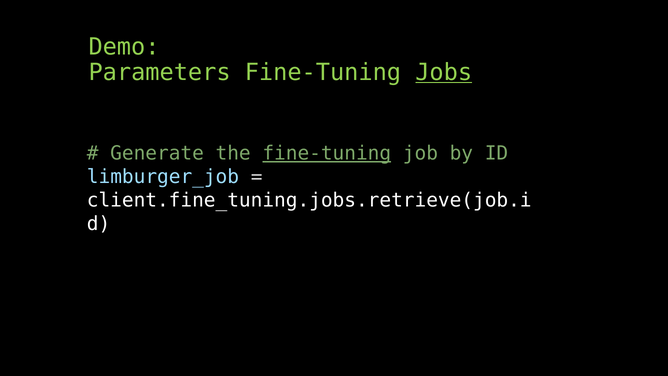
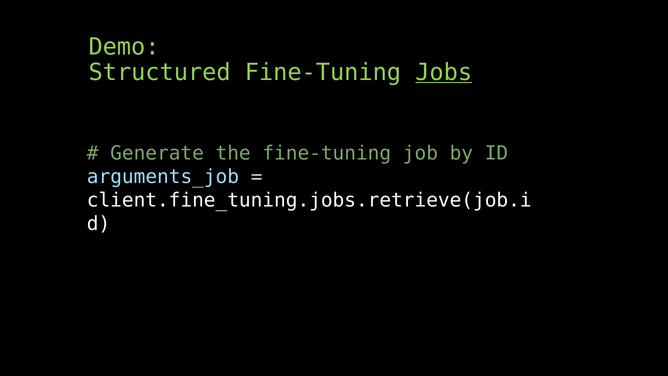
Parameters: Parameters -> Structured (160, 72)
fine-tuning underline: present -> none (327, 153)
limburger_job: limburger_job -> arguments_job (163, 177)
